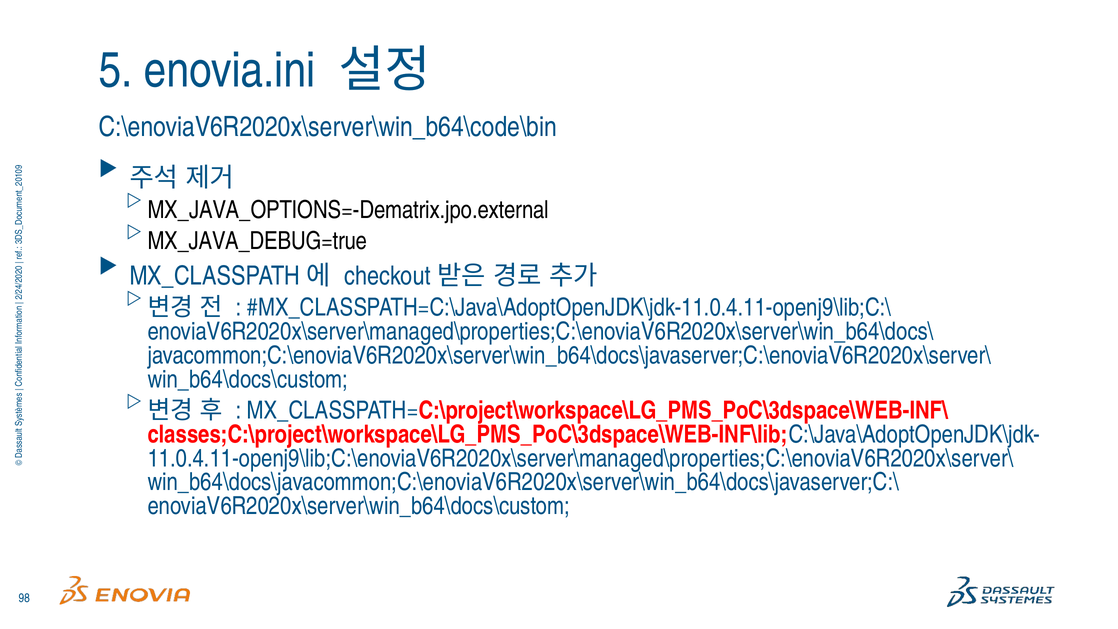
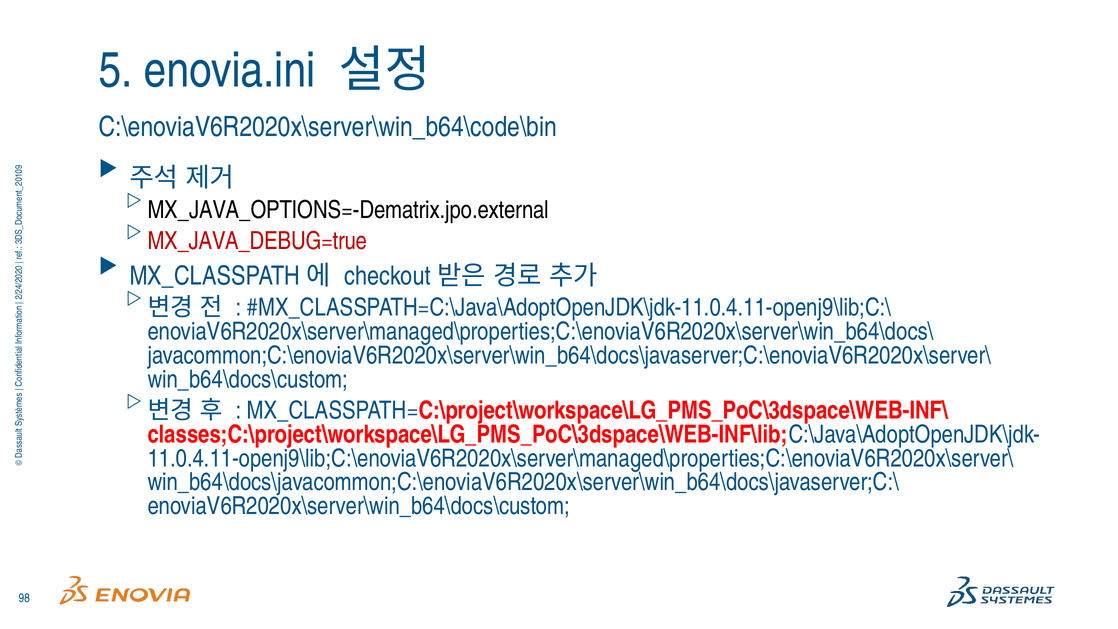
MX_JAVA_DEBUG=true colour: black -> red (257, 241)
